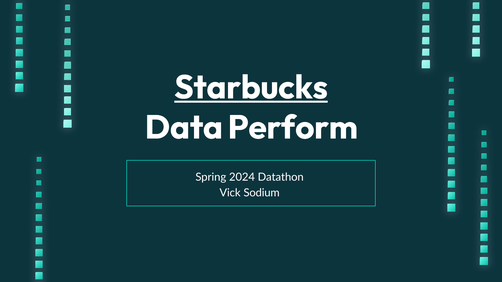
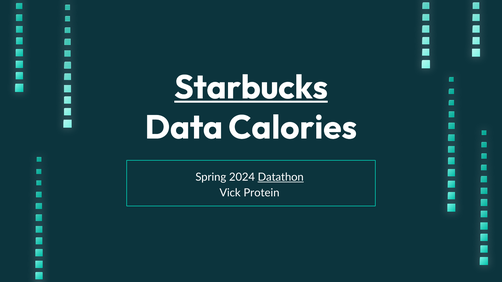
Perform: Perform -> Calories (293, 128)
Datathon underline: none -> present (281, 178)
Sodium: Sodium -> Protein (261, 193)
